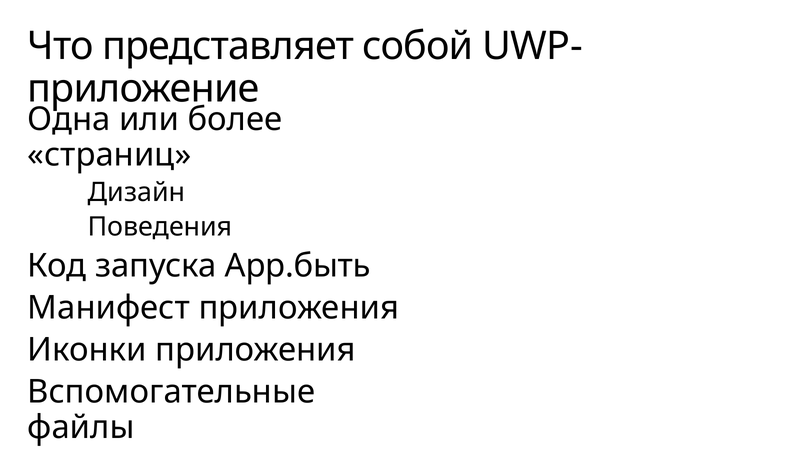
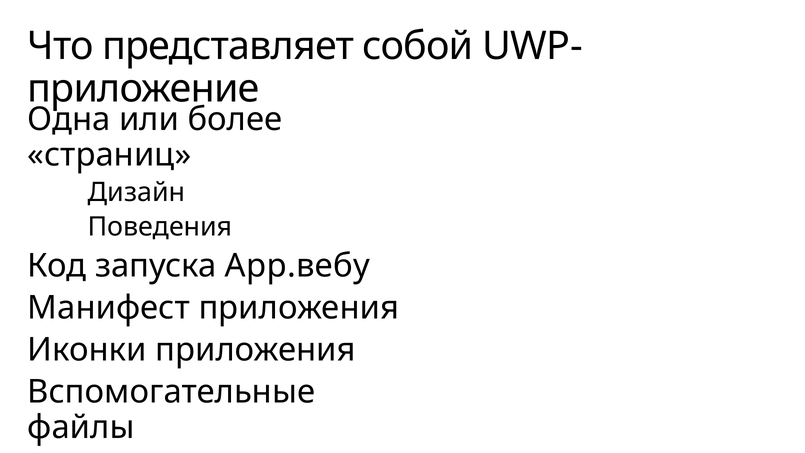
App.быть: App.быть -> App.вебу (297, 266)
